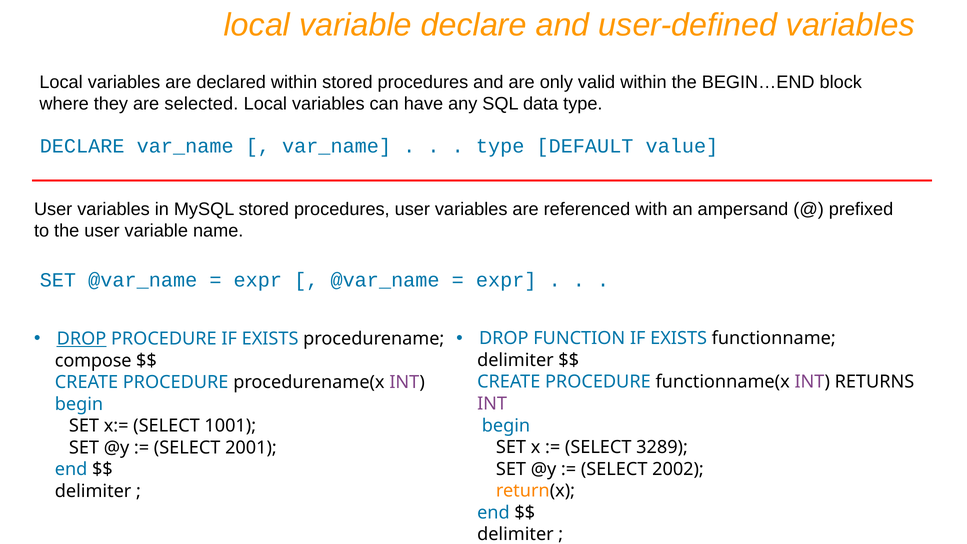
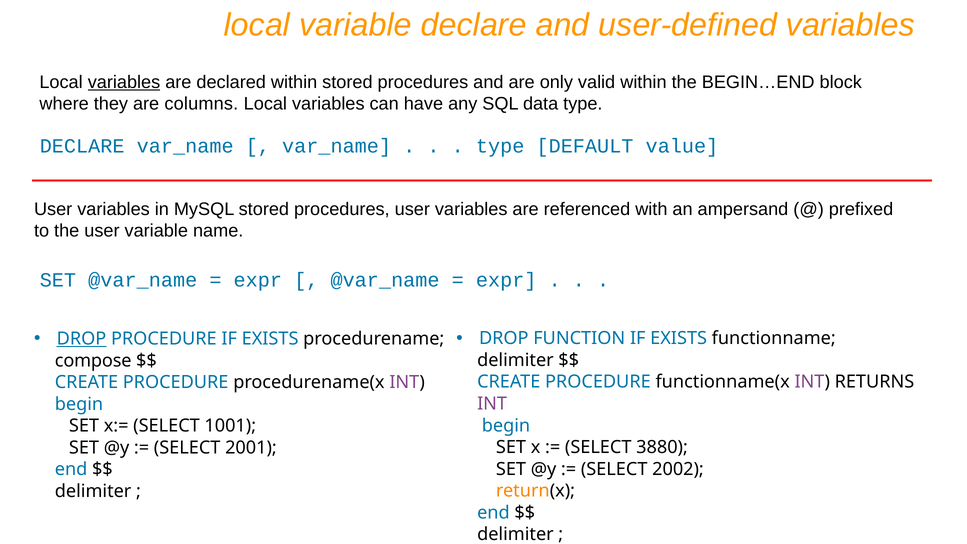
variables underline: none -> present (124, 82)
selected: selected -> columns (201, 104)
3289: 3289 -> 3880 (662, 447)
